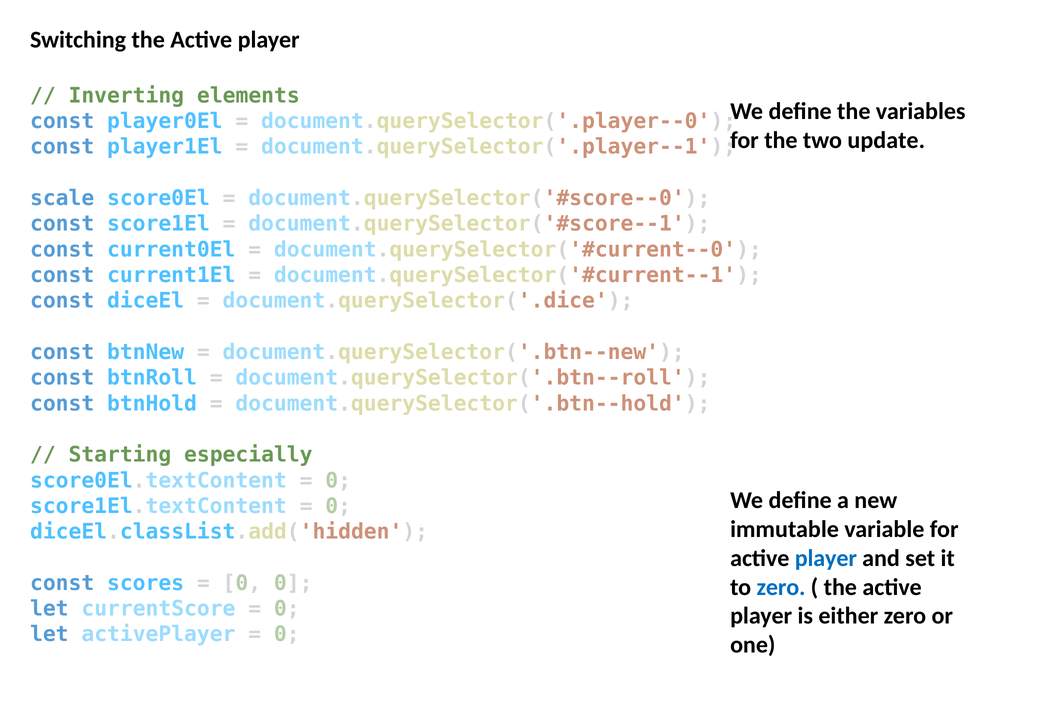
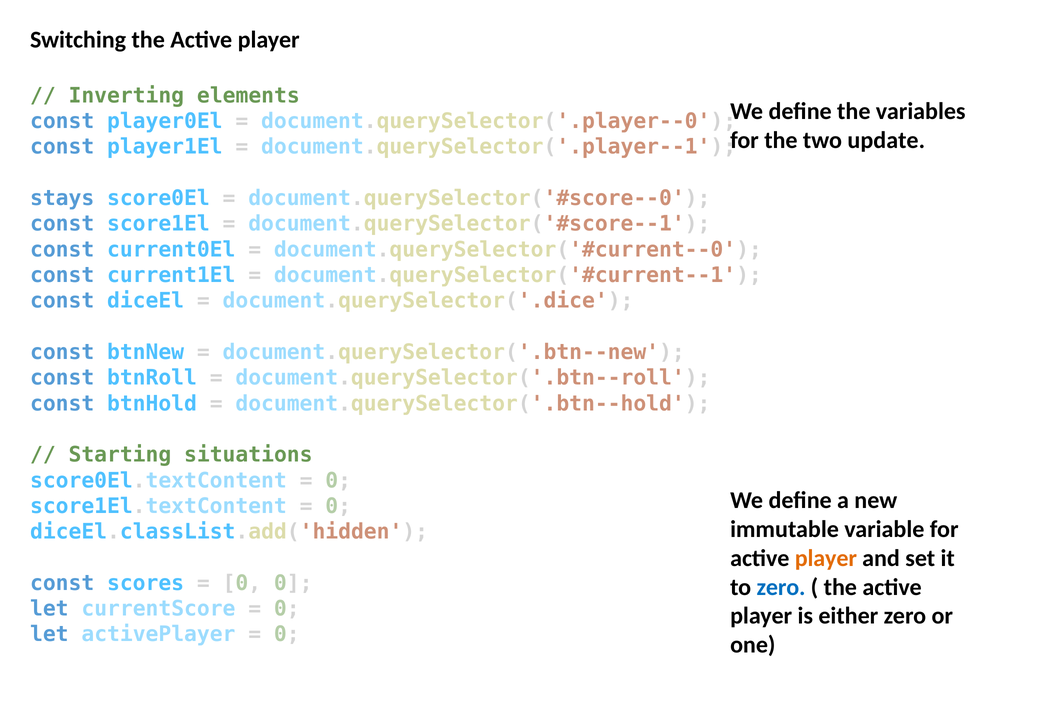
scale: scale -> stays (62, 198)
especially: especially -> situations (248, 455)
player colour: blue -> orange (826, 558)
